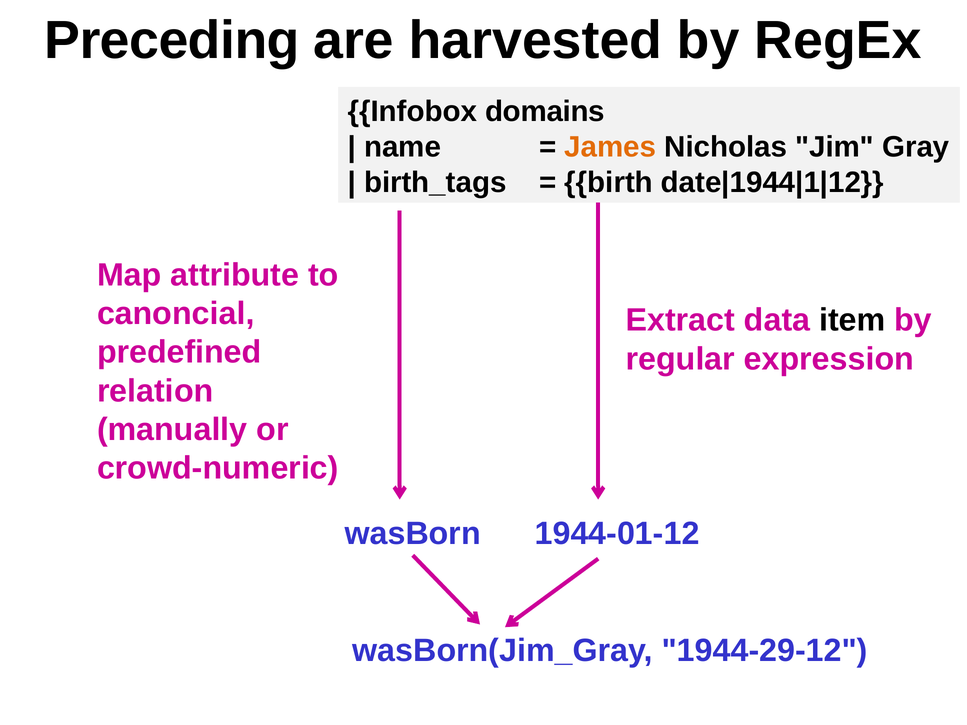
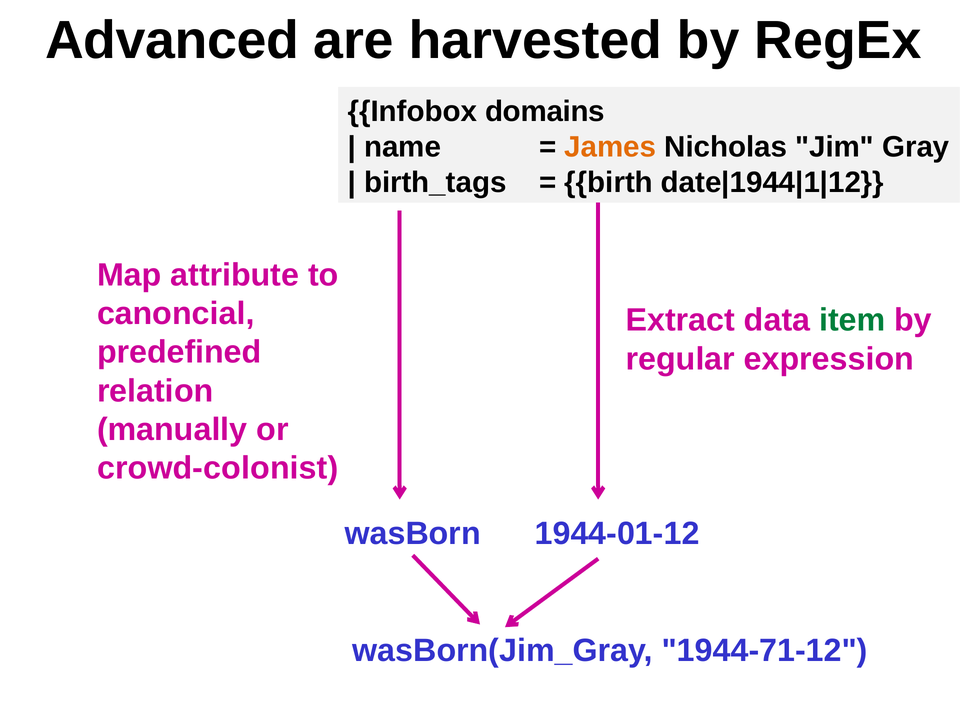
Preceding: Preceding -> Advanced (172, 40)
item colour: black -> green (852, 320)
crowd-numeric: crowd-numeric -> crowd-colonist (218, 468)
1944-29-12: 1944-29-12 -> 1944-71-12 (765, 651)
